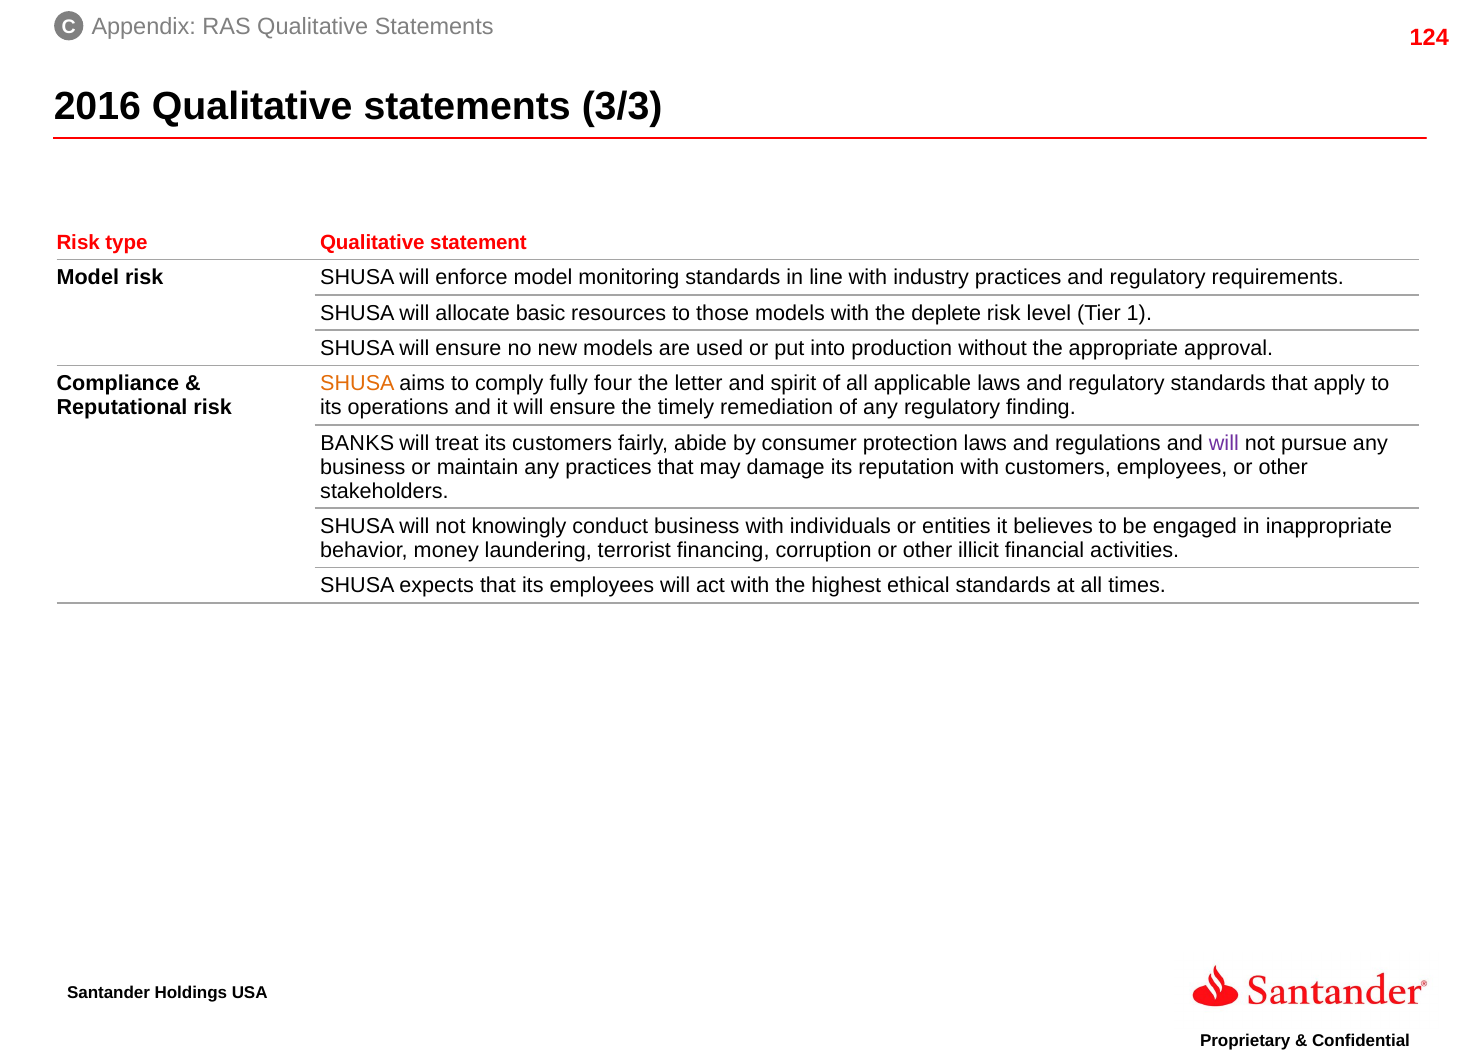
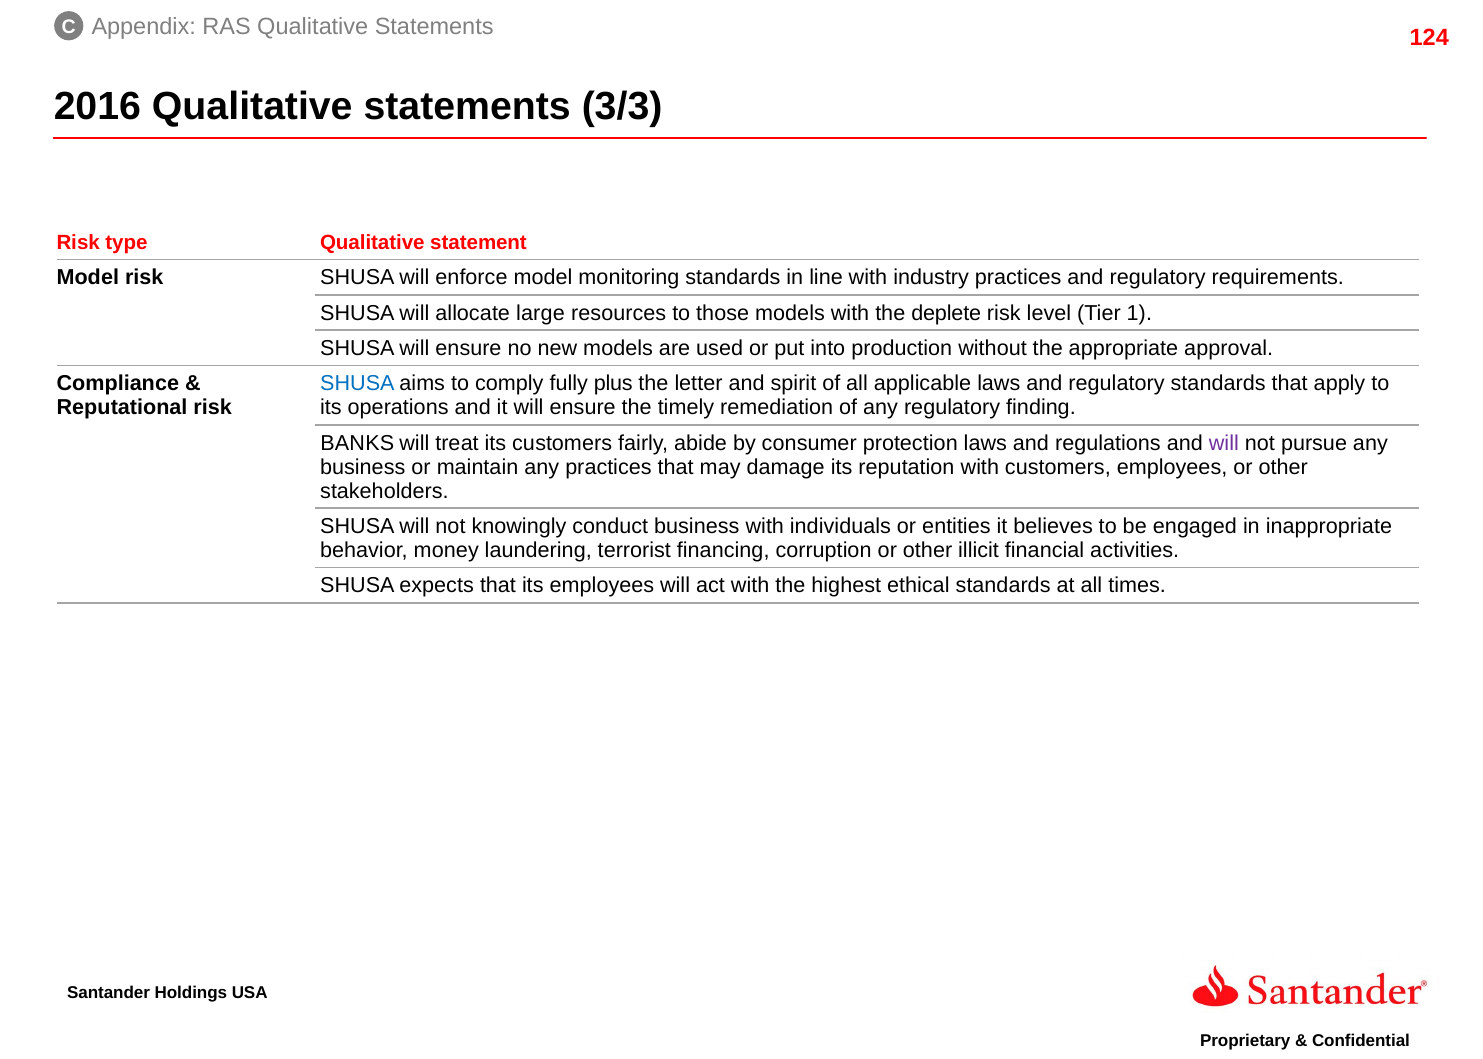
basic: basic -> large (540, 313)
SHUSA colour: orange -> blue (357, 384)
four: four -> plus (613, 384)
